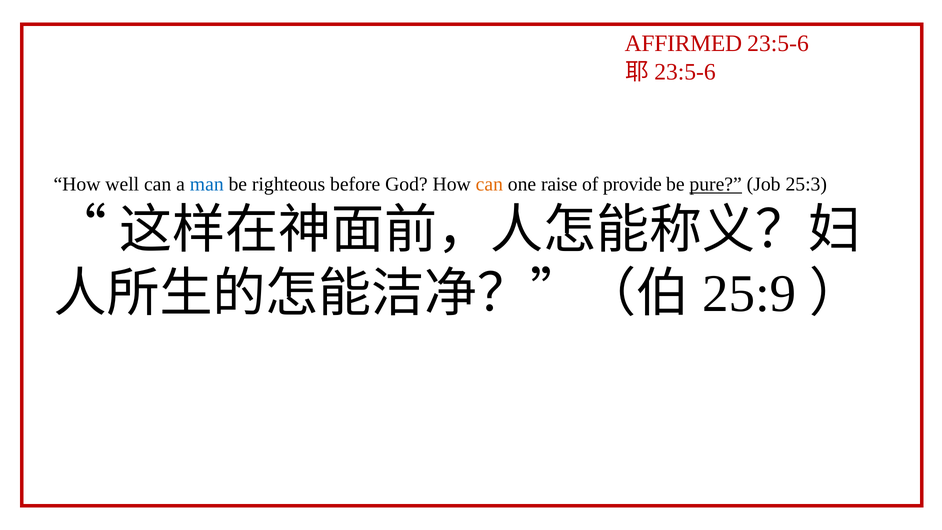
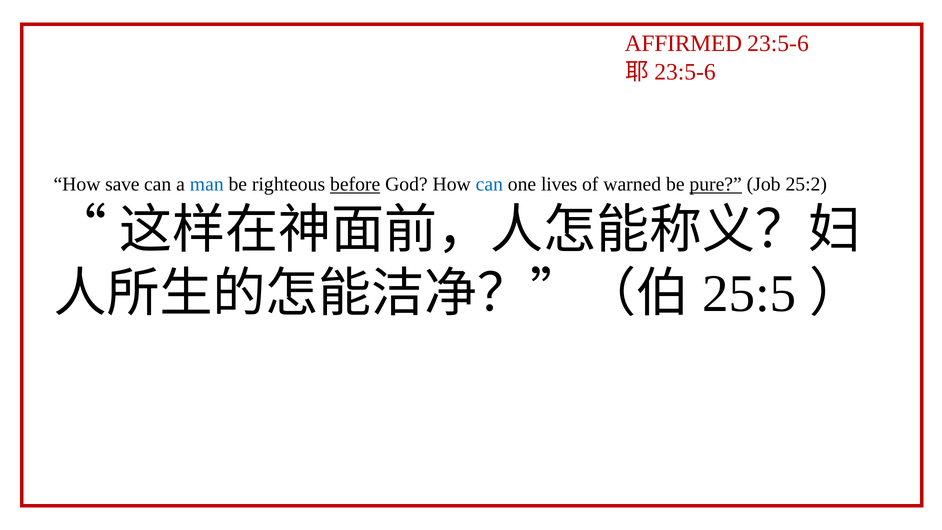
well: well -> save (122, 184)
before underline: none -> present (355, 184)
can colour: orange -> blue (489, 184)
raise: raise -> lives (559, 184)
provide: provide -> warned (632, 184)
25:3: 25:3 -> 25:2 (806, 184)
25:9: 25:9 -> 25:5 (749, 294)
